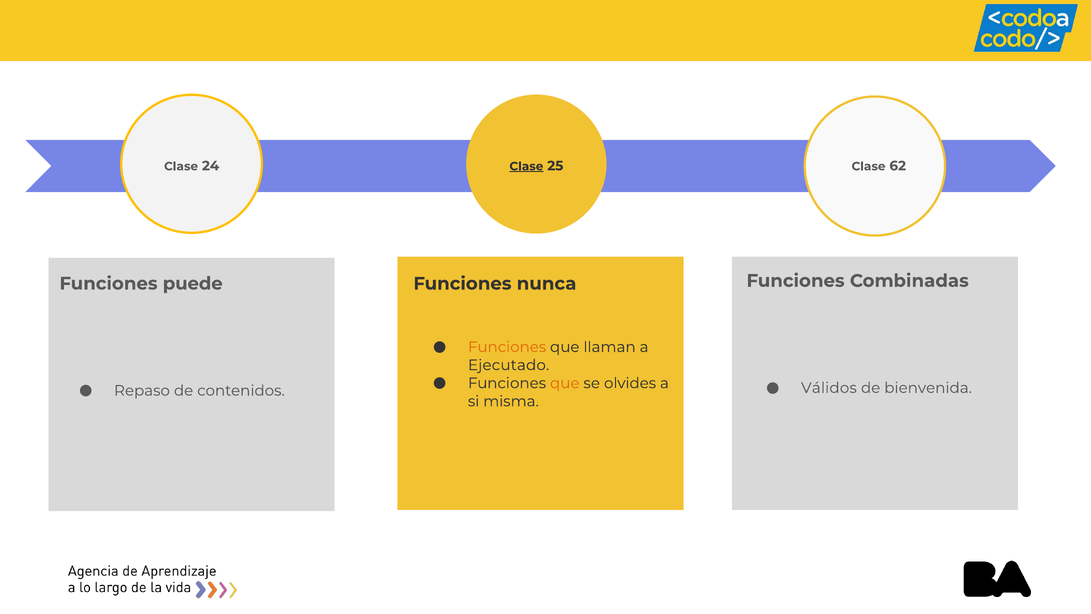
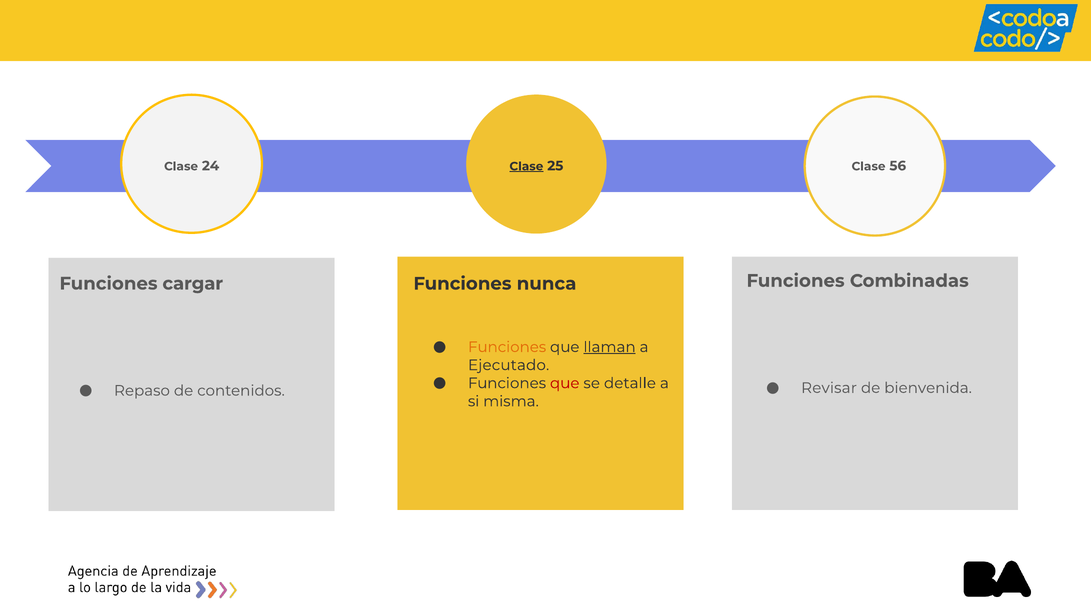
62: 62 -> 56 (898, 166)
puede: puede -> cargar (193, 283)
llaman underline: none -> present (610, 347)
que colour: orange -> red (565, 383)
olvides: olvides -> detalle (630, 383)
Válidos: Válidos -> Revisar (829, 388)
